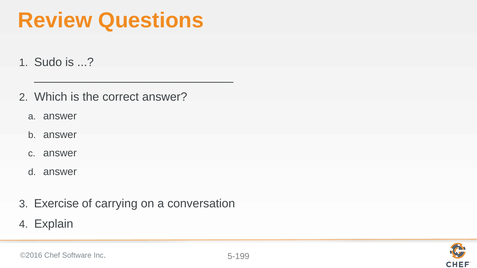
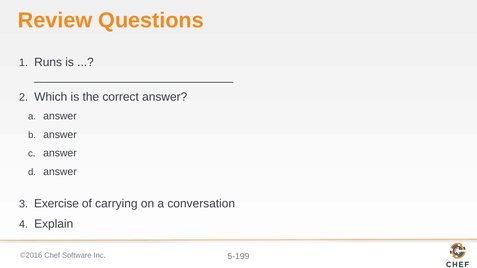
Sudo: Sudo -> Runs (48, 62)
